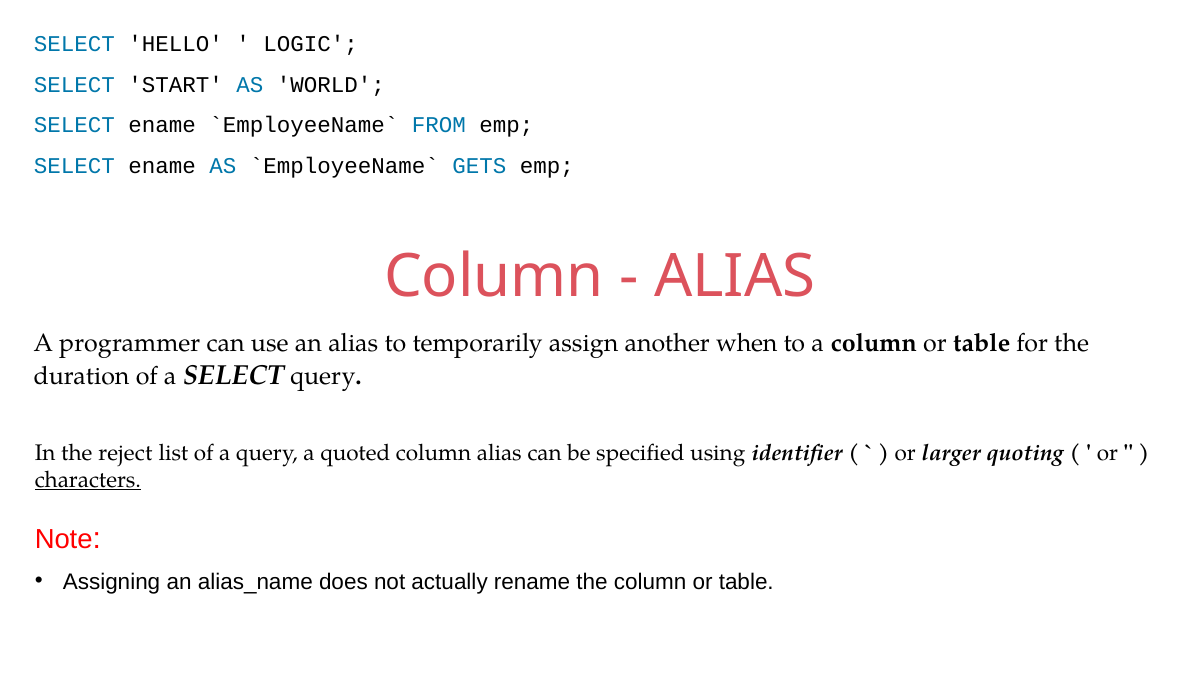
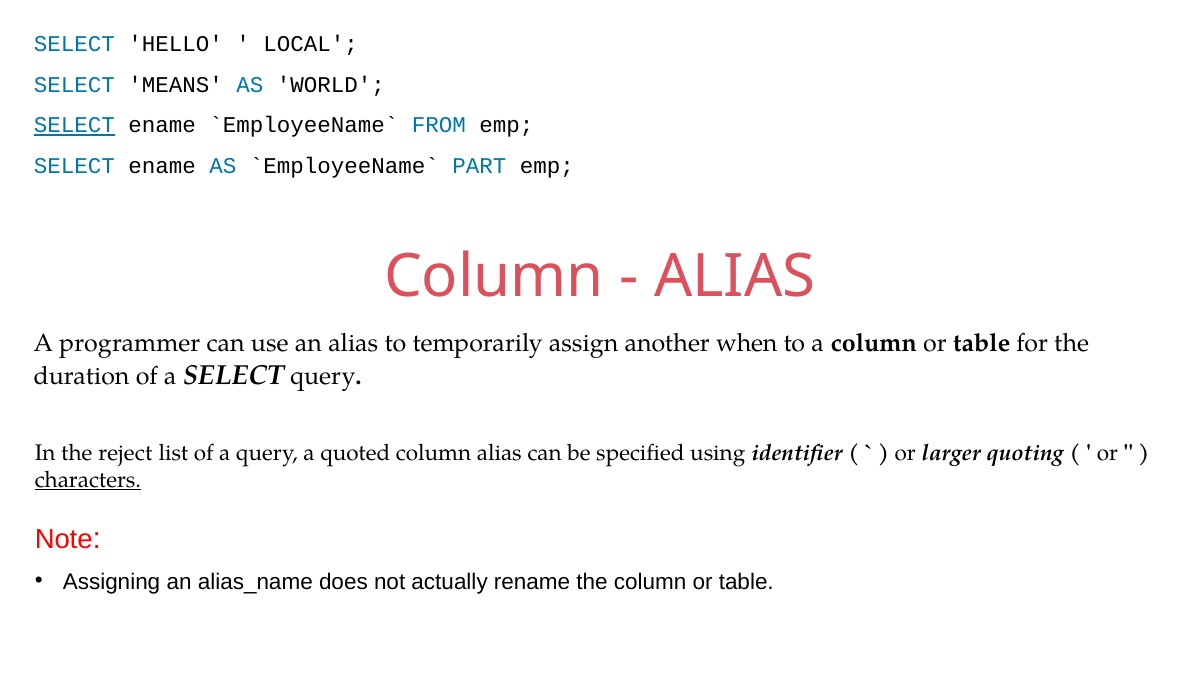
LOGIC: LOGIC -> LOCAL (311, 44)
START: START -> MEANS (176, 85)
SELECT underline: none -> present (74, 125)
GETS: GETS -> PART (479, 166)
